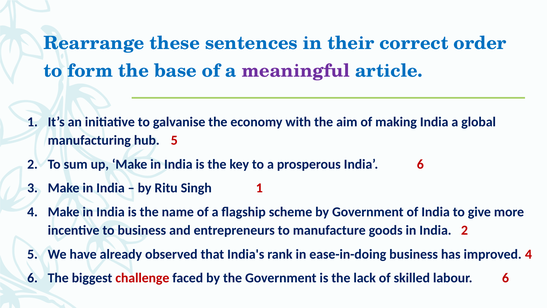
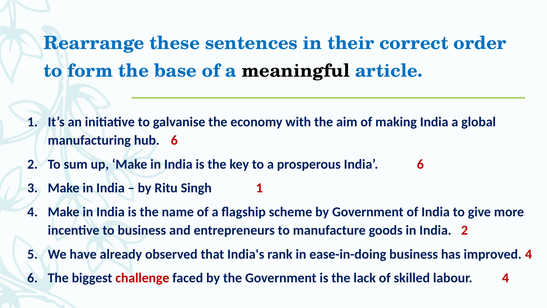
meaningful colour: purple -> black (296, 71)
hub 5: 5 -> 6 (174, 140)
labour 6: 6 -> 4 (506, 278)
